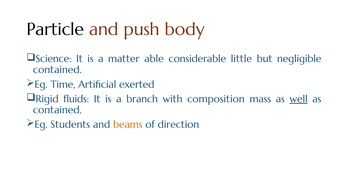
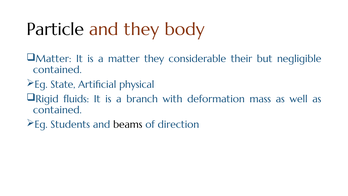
and push: push -> they (142, 29)
Science: Science -> Matter (53, 59)
matter able: able -> they (154, 59)
little: little -> their (241, 59)
Time: Time -> State (63, 84)
exerted: exerted -> physical (137, 84)
composition: composition -> deformation (216, 99)
well underline: present -> none (299, 99)
beams colour: orange -> black (128, 124)
